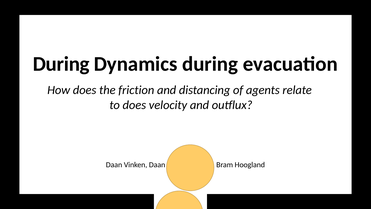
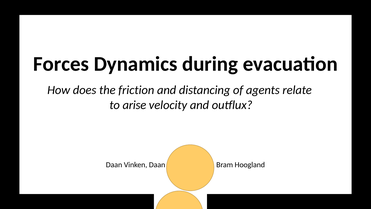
During: During -> Forces (61, 64)
to does: does -> arise (134, 105)
